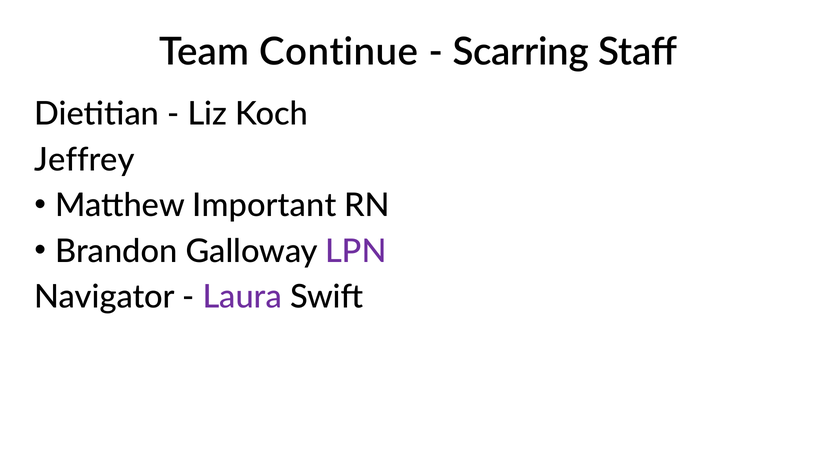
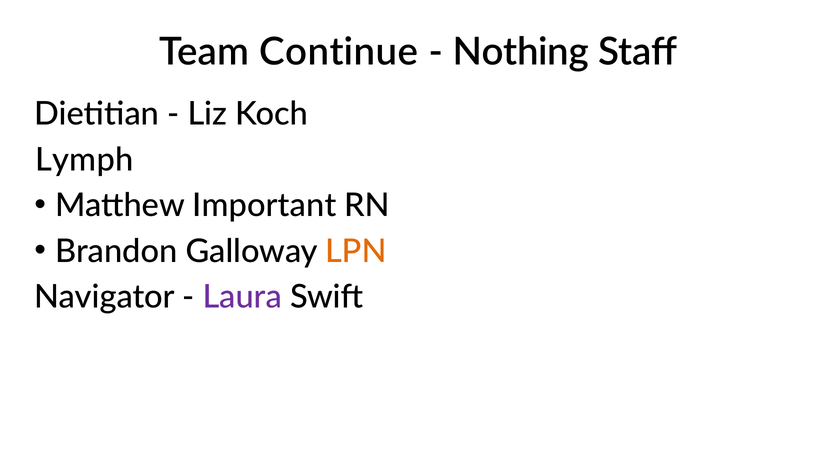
Scarring: Scarring -> Nothing (521, 52)
Jeffrey: Jeffrey -> Lymph (84, 160)
LPN colour: purple -> orange (356, 251)
